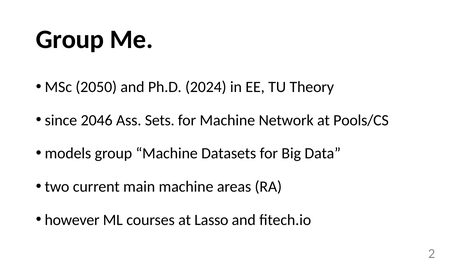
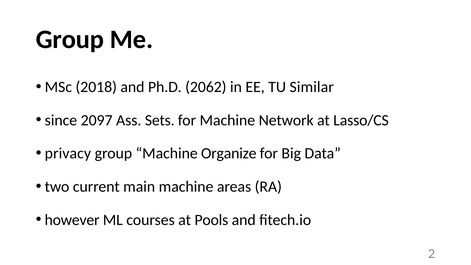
2050: 2050 -> 2018 (96, 87)
2024: 2024 -> 2062 (206, 87)
Theory: Theory -> Similar (312, 87)
2046: 2046 -> 2097 (97, 120)
Pools/CS: Pools/CS -> Lasso/CS (361, 120)
models: models -> privacy (68, 153)
Datasets: Datasets -> Organize (229, 153)
Lasso: Lasso -> Pools (211, 220)
